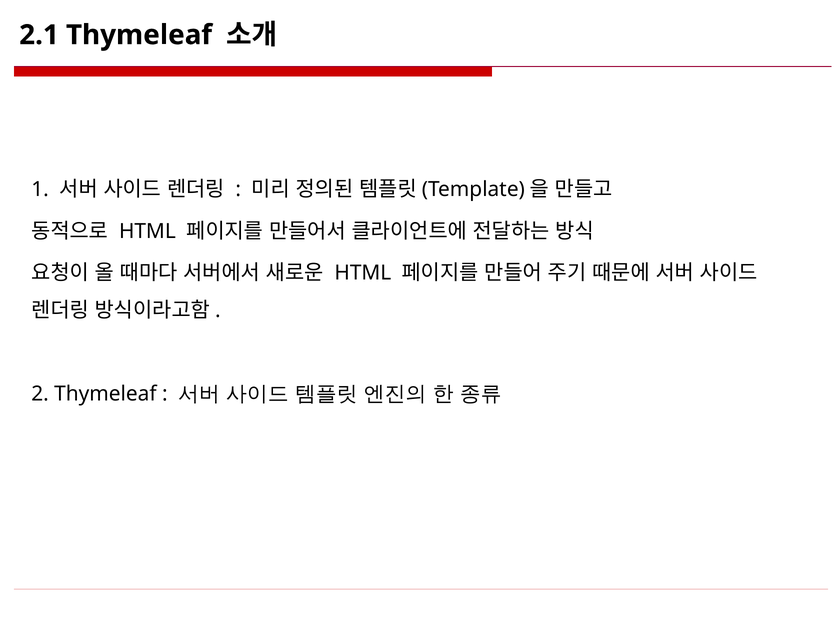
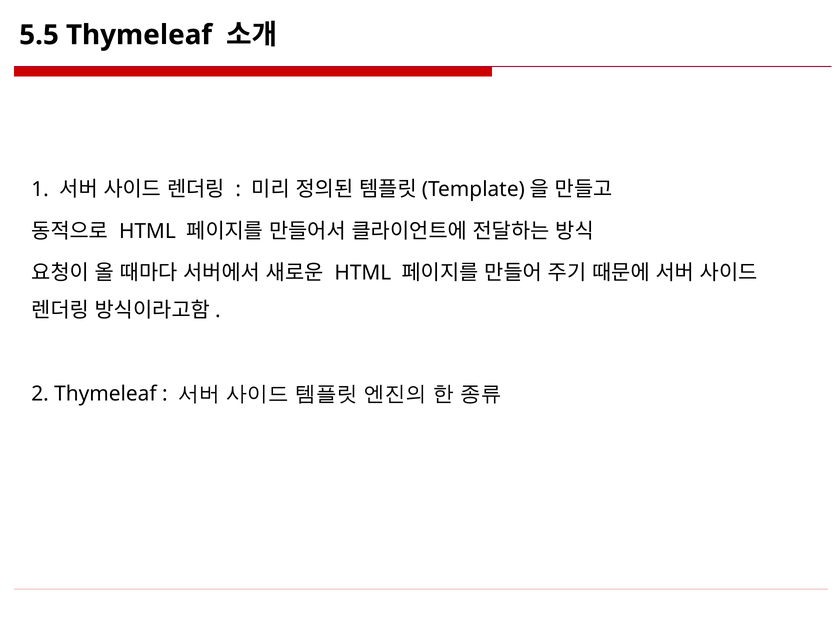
2.1: 2.1 -> 5.5 (39, 35)
